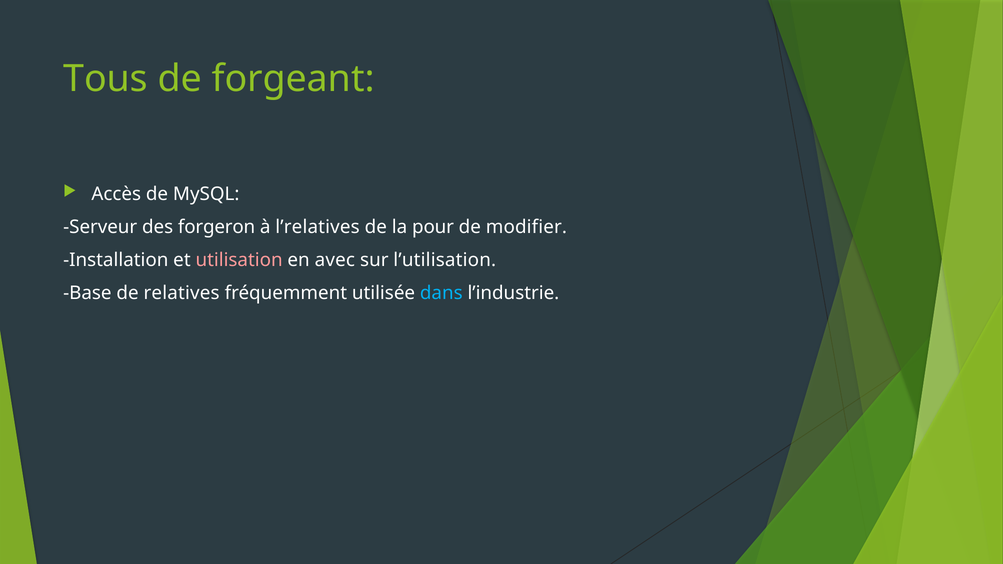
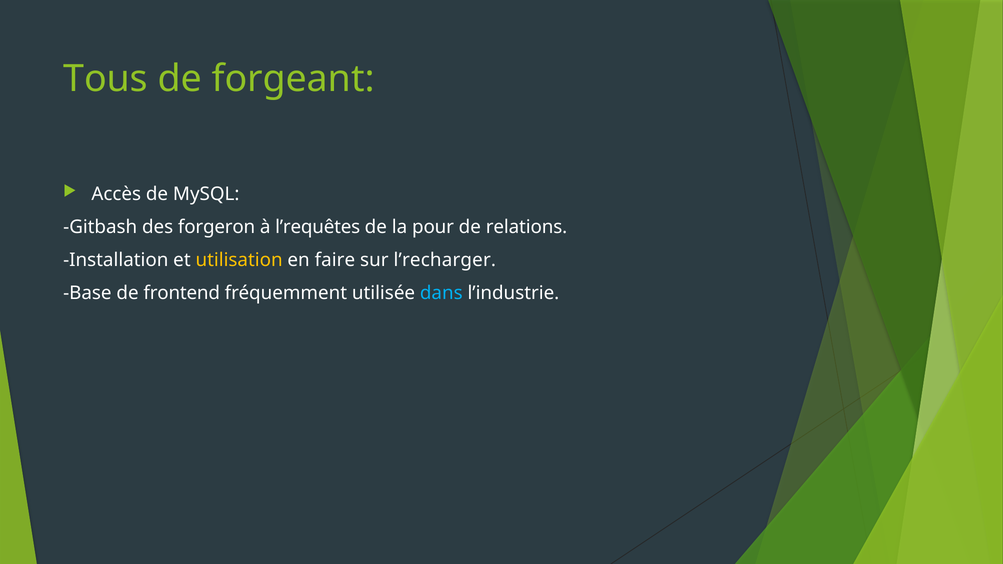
Serveur: Serveur -> Gitbash (100, 227)
l’relatives: l’relatives -> l’requêtes (318, 227)
modifier: modifier -> relations (527, 227)
utilisation colour: pink -> yellow (239, 260)
avec: avec -> faire (335, 260)
l’utilisation: l’utilisation -> l’recharger (445, 260)
relatives: relatives -> frontend (182, 293)
